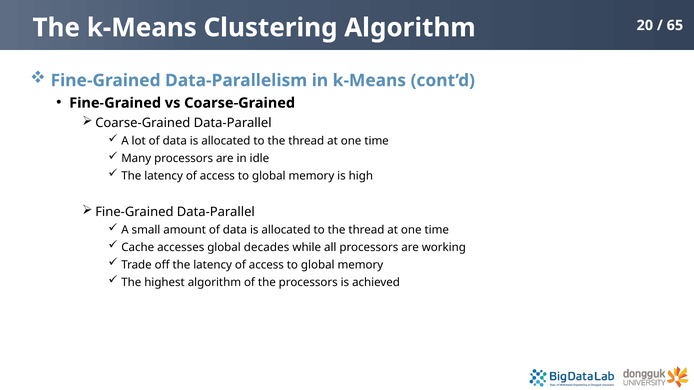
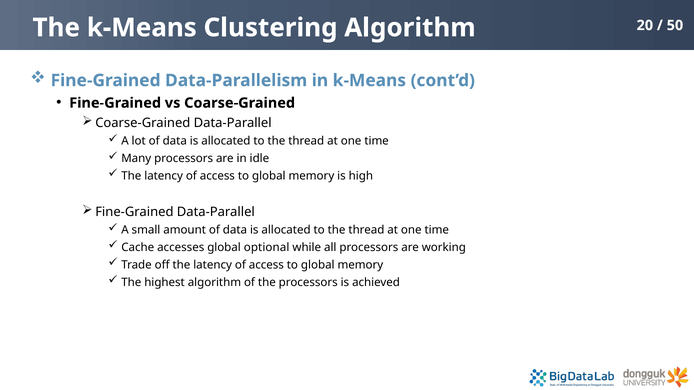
65: 65 -> 50 (675, 25)
decades: decades -> optional (267, 248)
